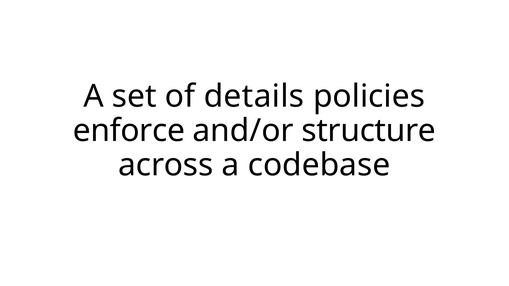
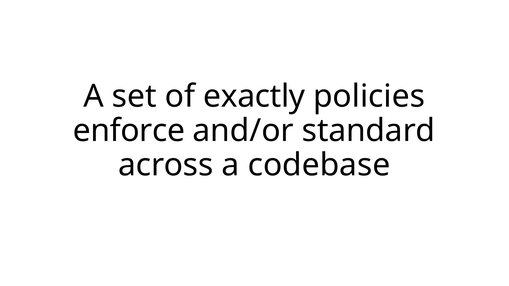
details: details -> exactly (254, 96)
structure: structure -> standard (369, 131)
